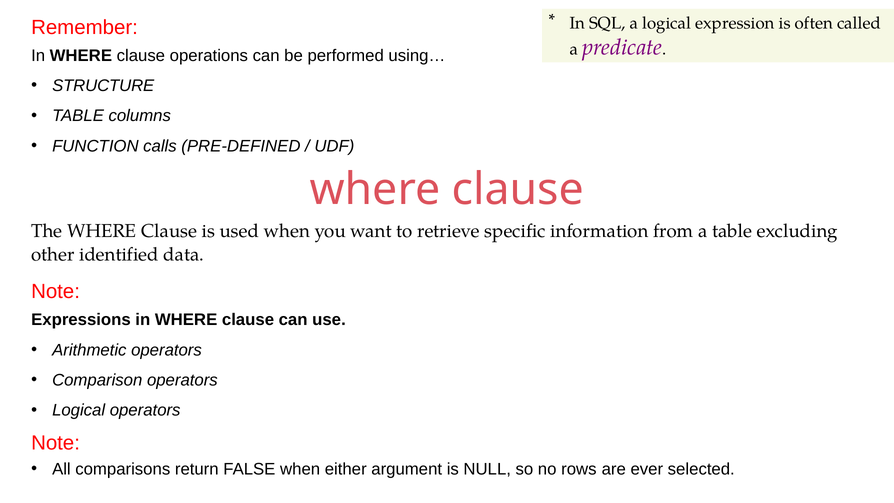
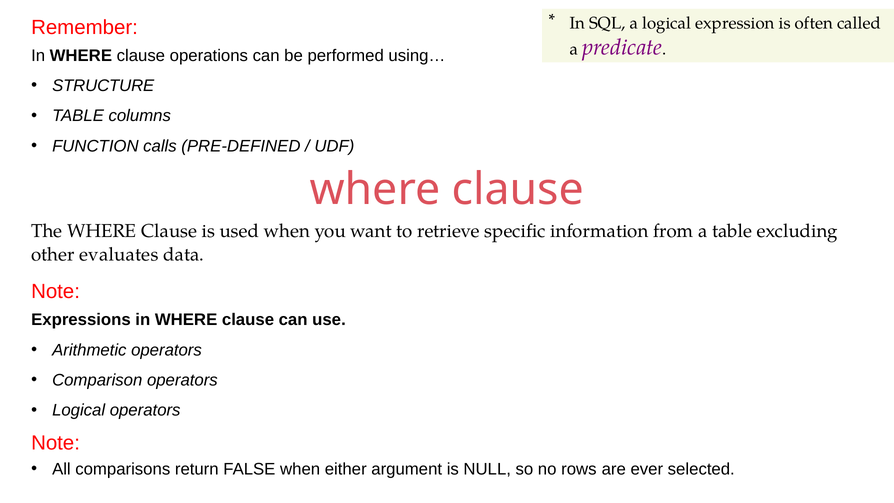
identified: identified -> evaluates (119, 255)
